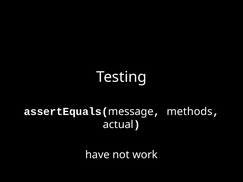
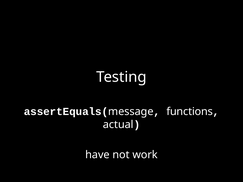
methods: methods -> functions (190, 112)
